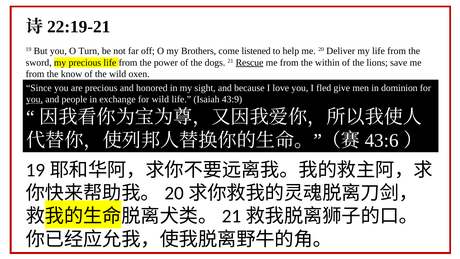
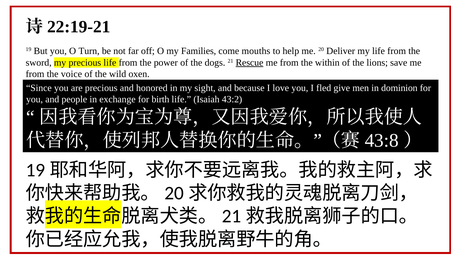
Brothers: Brothers -> Families (199, 51)
listened: listened -> mouths (256, 51)
know: know -> voice (72, 74)
you underline: present -> none (35, 99)
for wild: wild -> birth (160, 99)
43:9: 43:9 -> 43:2 (232, 99)
43:6: 43:6 -> 43:8 (382, 140)
